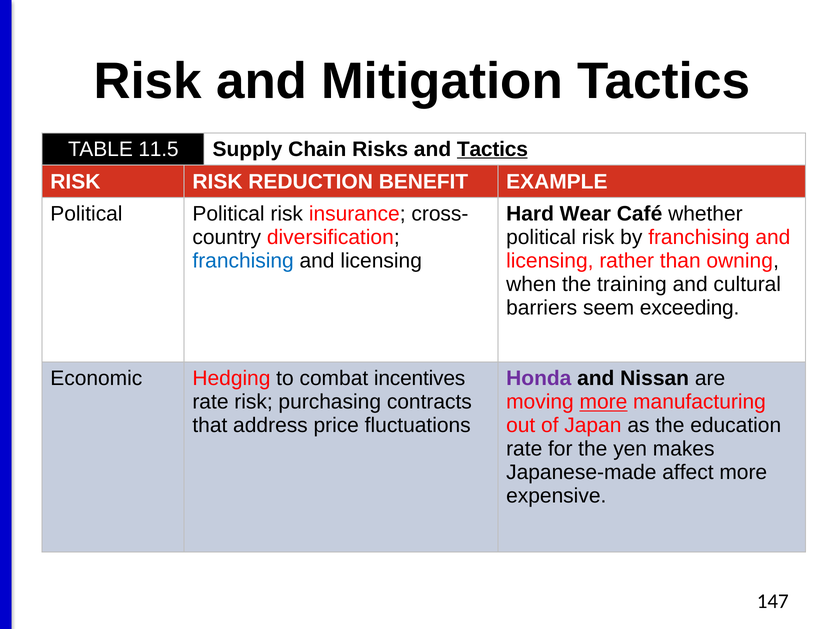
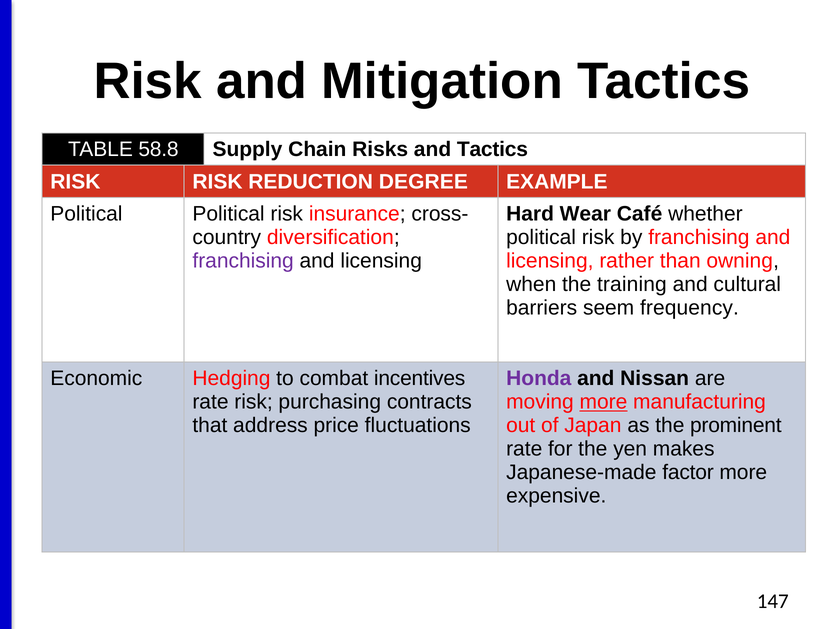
11.5: 11.5 -> 58.8 (158, 149)
Tactics underline: present -> none (492, 149)
BENEFIT: BENEFIT -> DEGREE (423, 182)
franchising colour: blue -> purple (243, 261)
exceeding: exceeding -> frequency (689, 308)
education: education -> prominent (736, 426)
affect: affect -> factor (688, 473)
